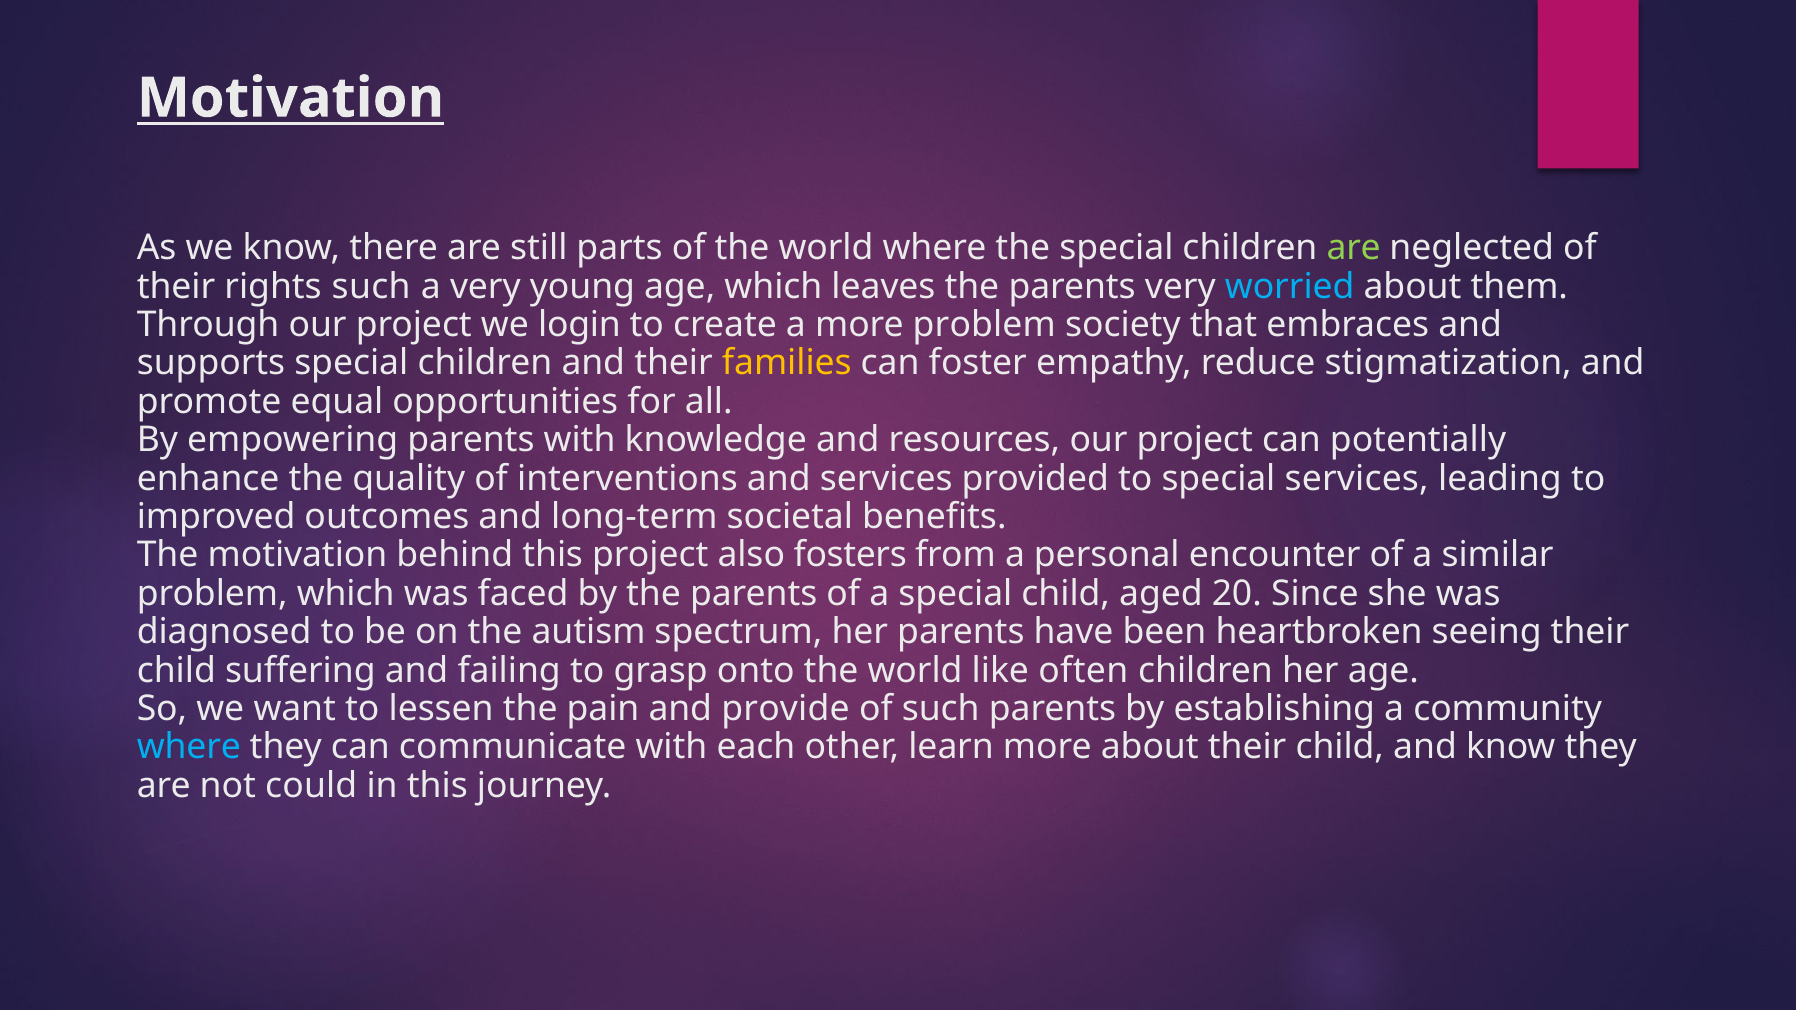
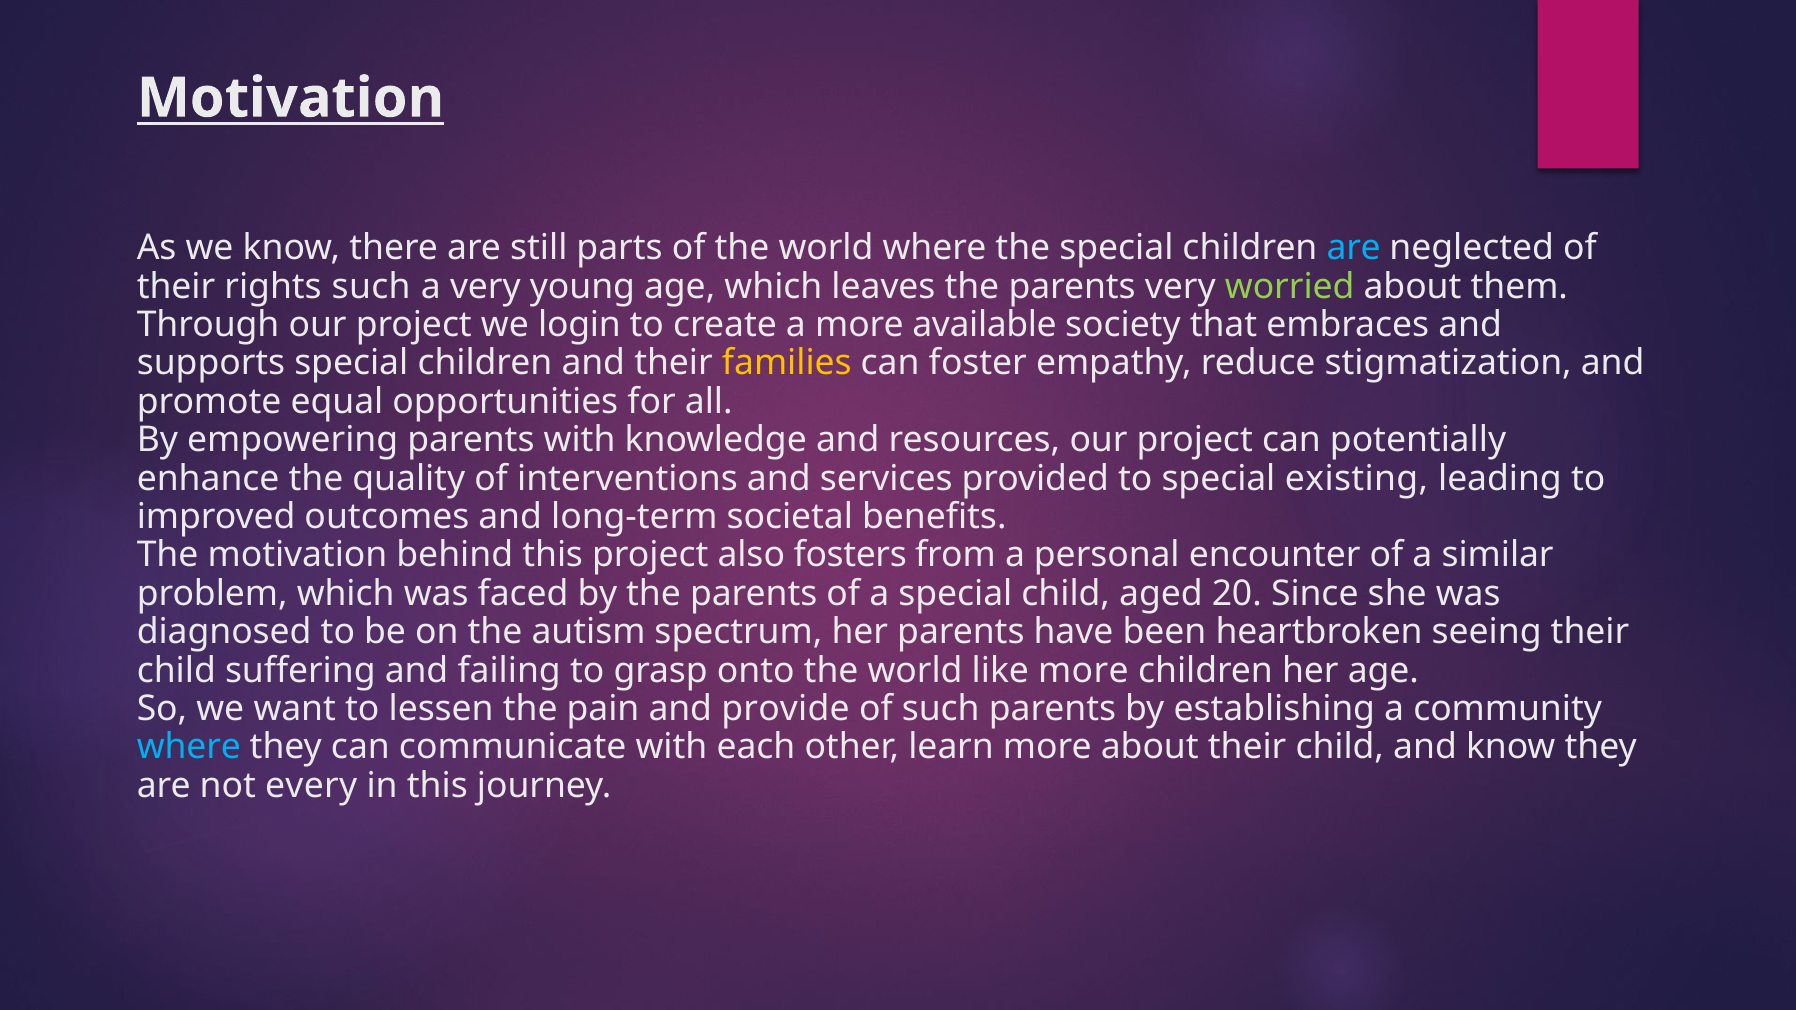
are colour: light green -> light blue (1354, 248)
worried colour: light blue -> light green (1290, 287)
more problem: problem -> available (985, 325)
special services: services -> existing (1357, 478)
like often: often -> more (1083, 670)
could: could -> every (311, 786)
